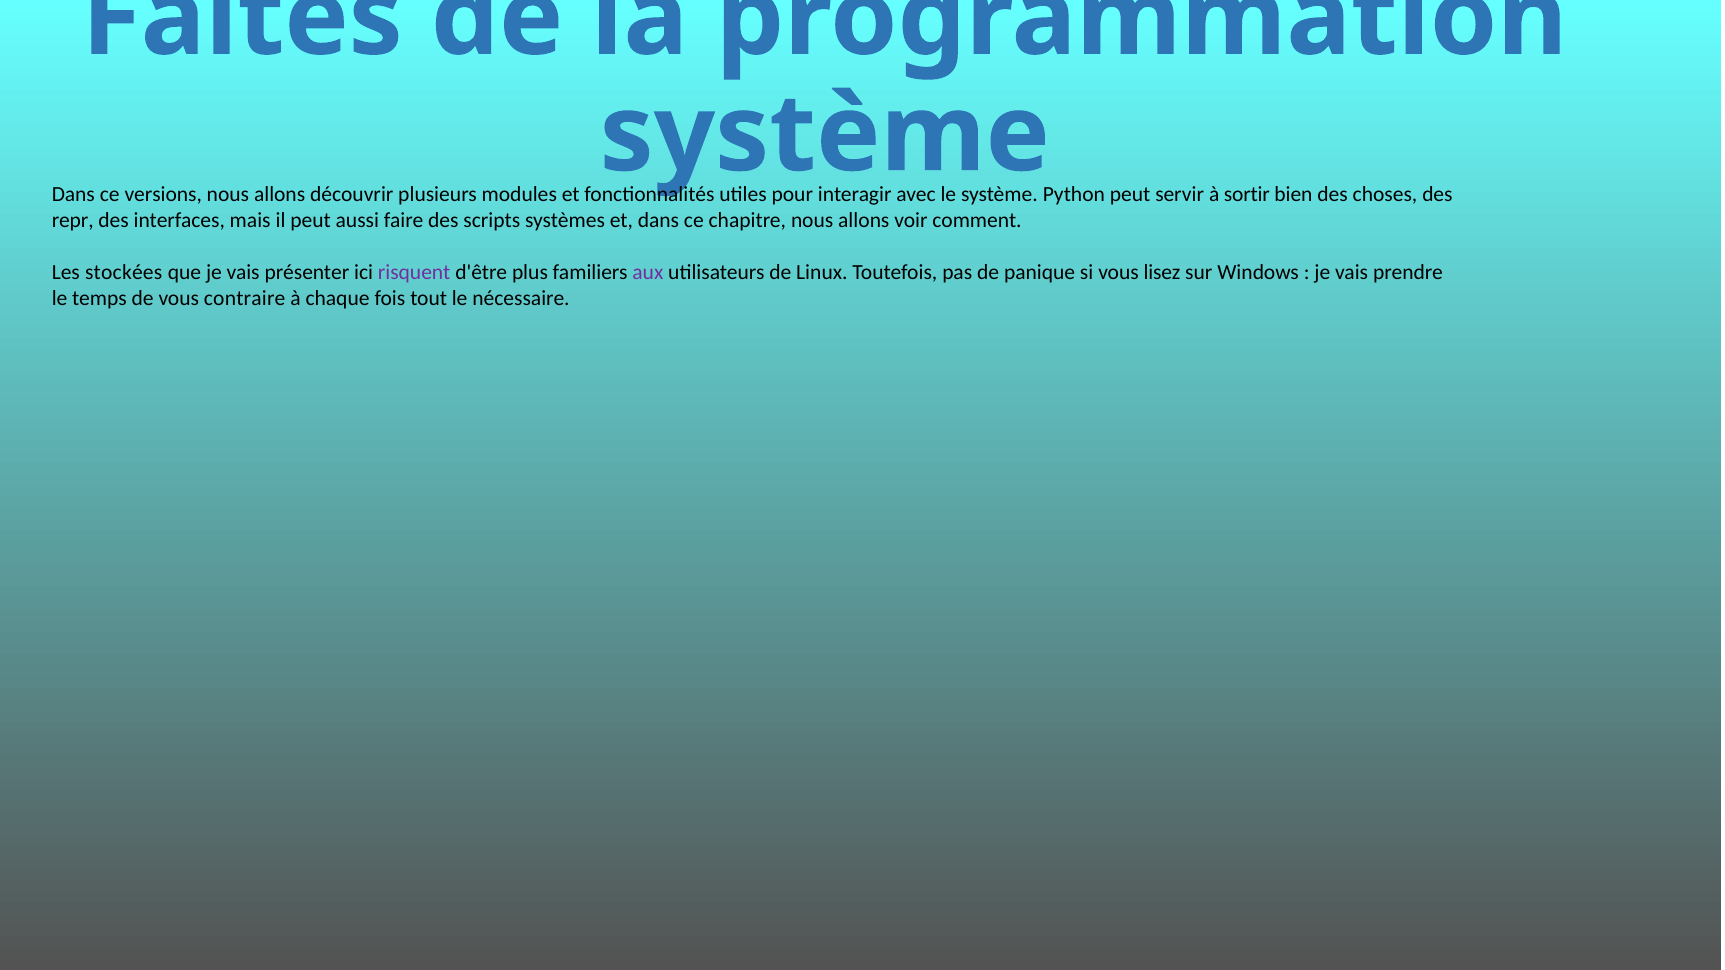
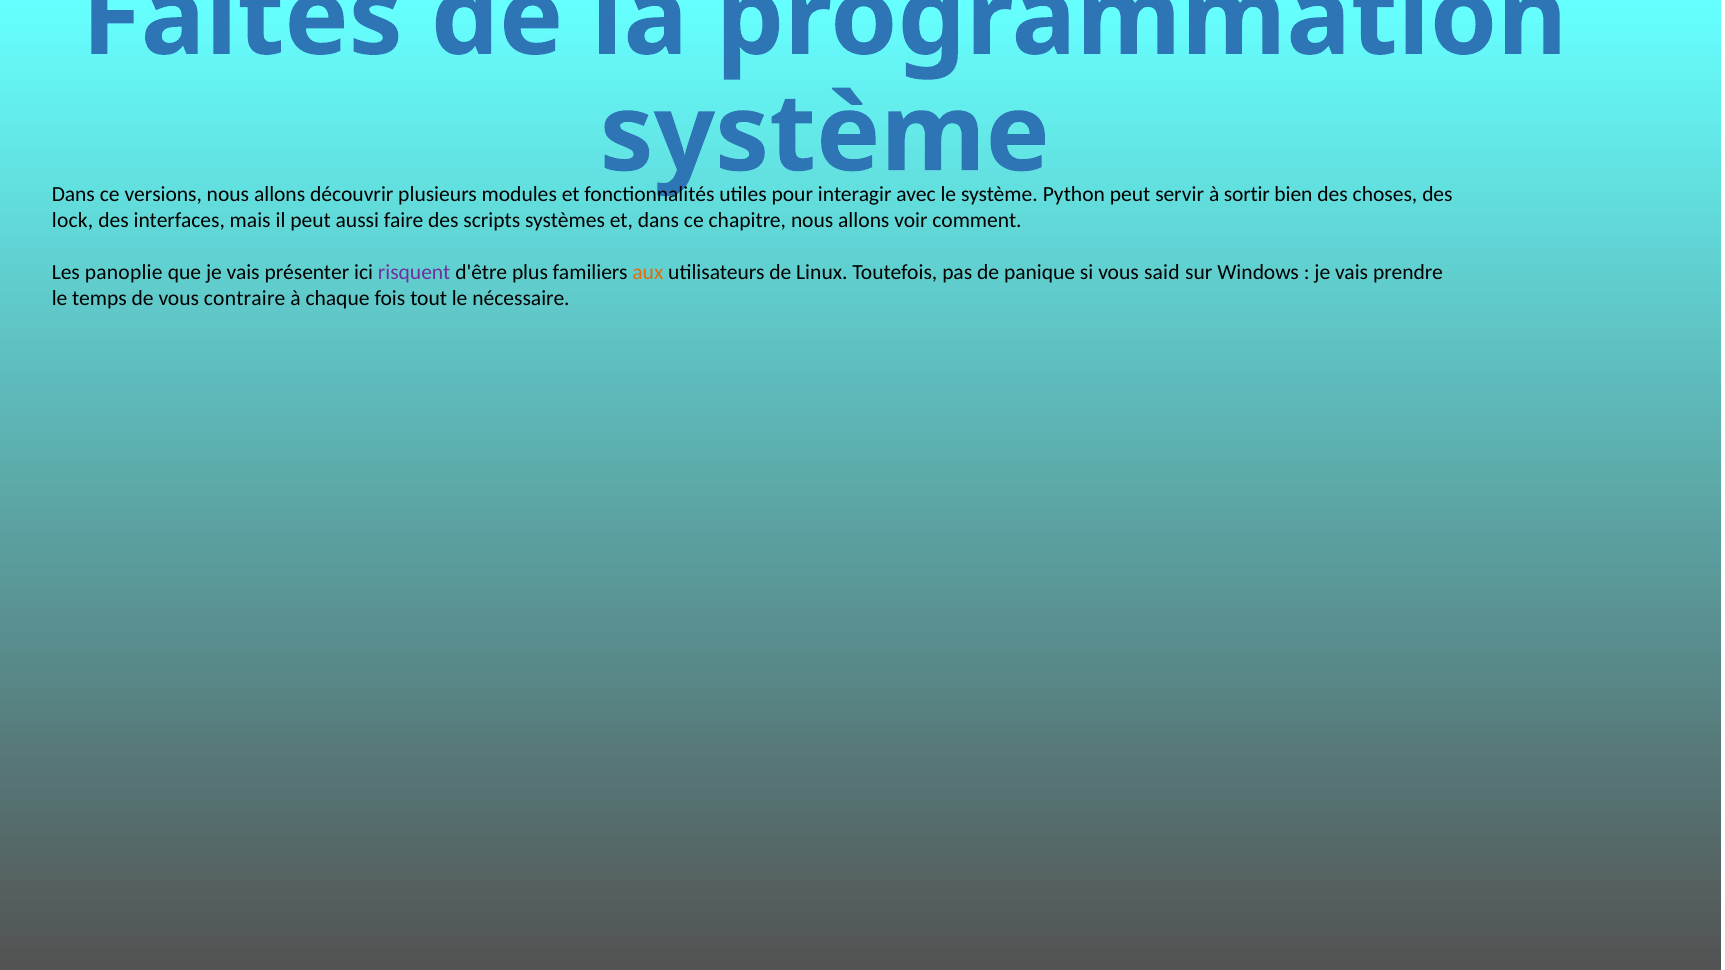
repr: repr -> lock (73, 221)
stockées: stockées -> panoplie (124, 273)
aux colour: purple -> orange (648, 273)
lisez: lisez -> said (1162, 273)
